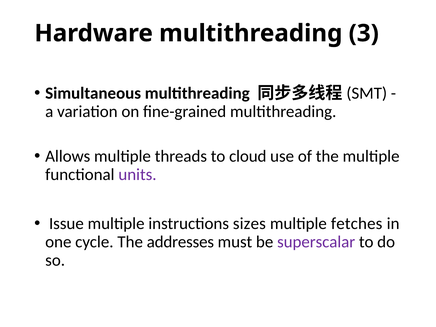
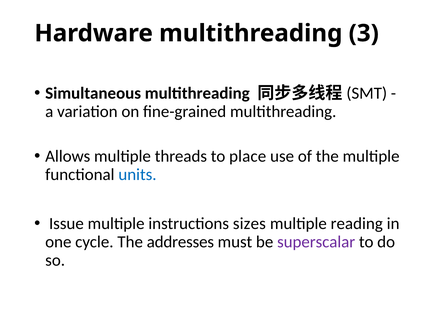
cloud: cloud -> place (248, 156)
units colour: purple -> blue (137, 175)
fetches: fetches -> reading (357, 223)
